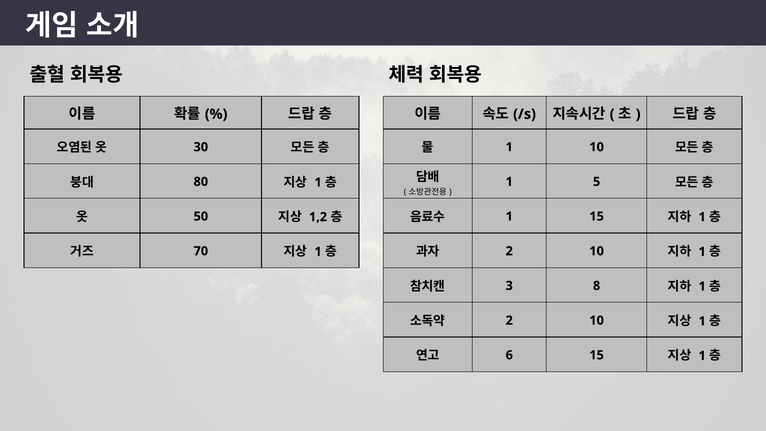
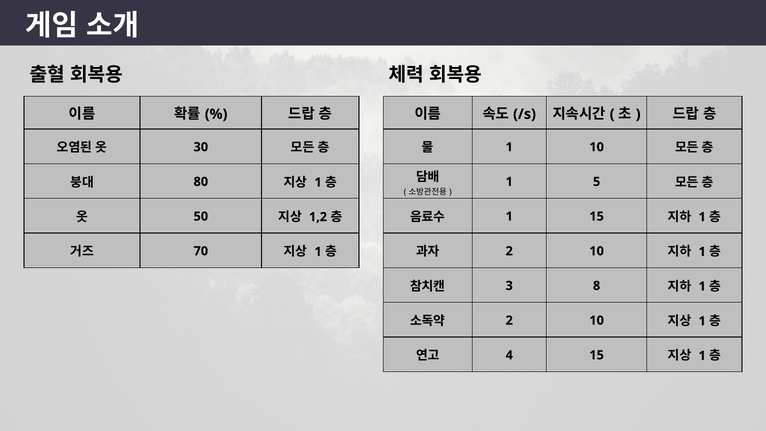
6: 6 -> 4 (509, 355)
